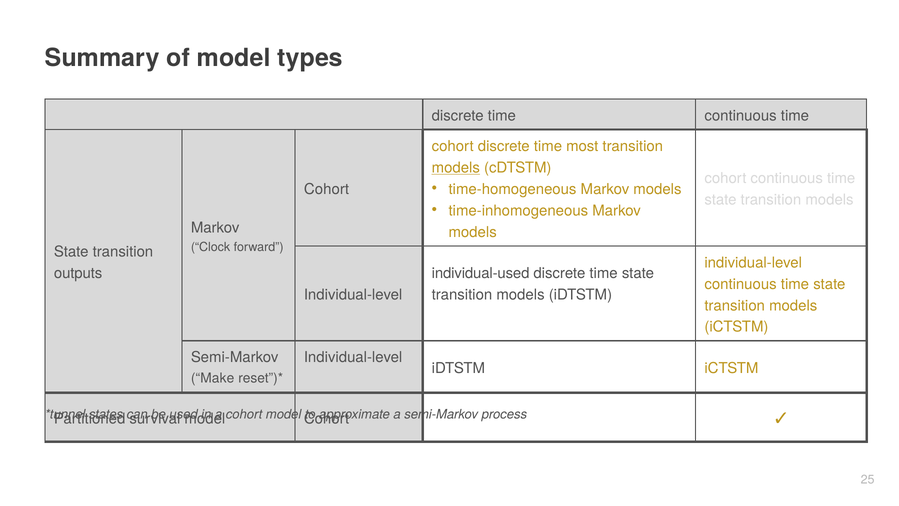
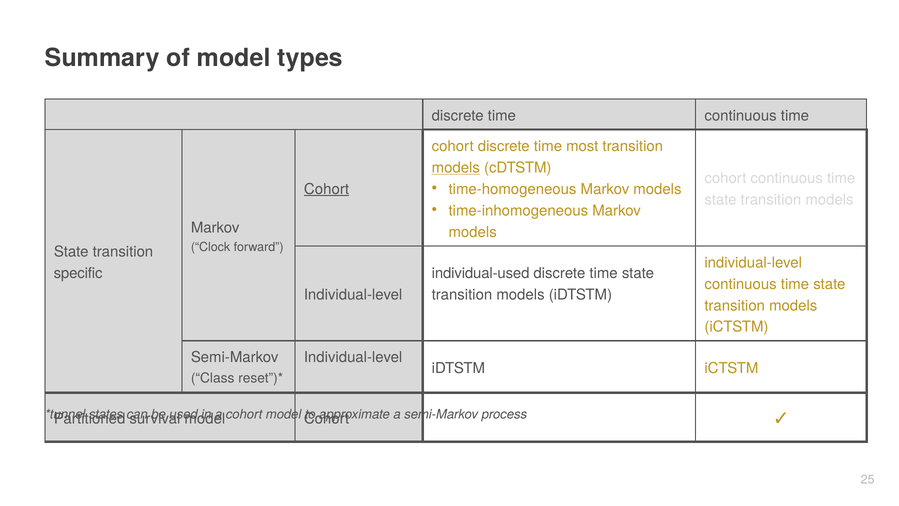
Cohort underline: none -> present (327, 189)
outputs: outputs -> specific (78, 273)
Make: Make -> Class (213, 378)
